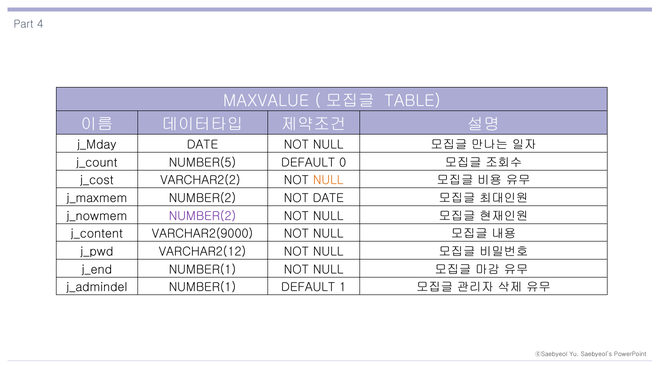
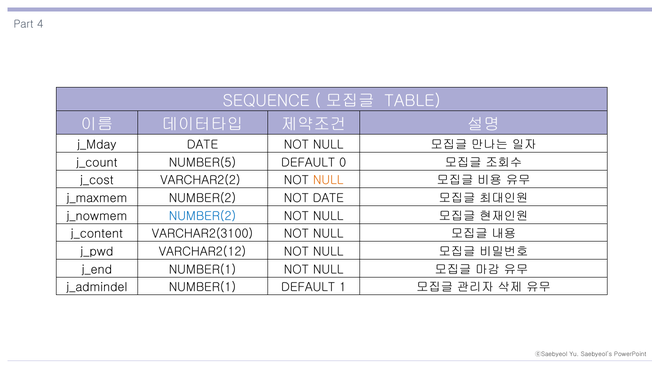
MAXVALUE: MAXVALUE -> SEQUENCE (266, 101)
NUMBER(2 colour: purple -> blue (202, 216)
VARCHAR2(9000: VARCHAR2(9000 -> VARCHAR2(3100 (202, 234)
